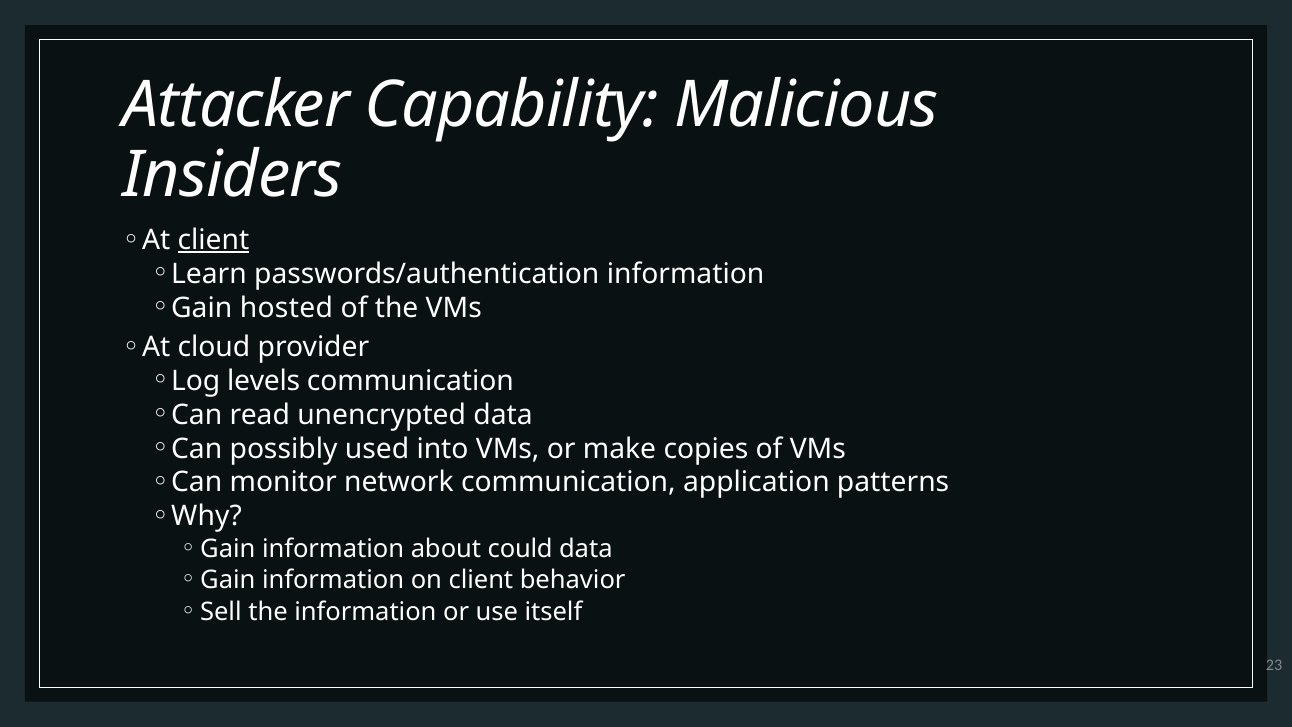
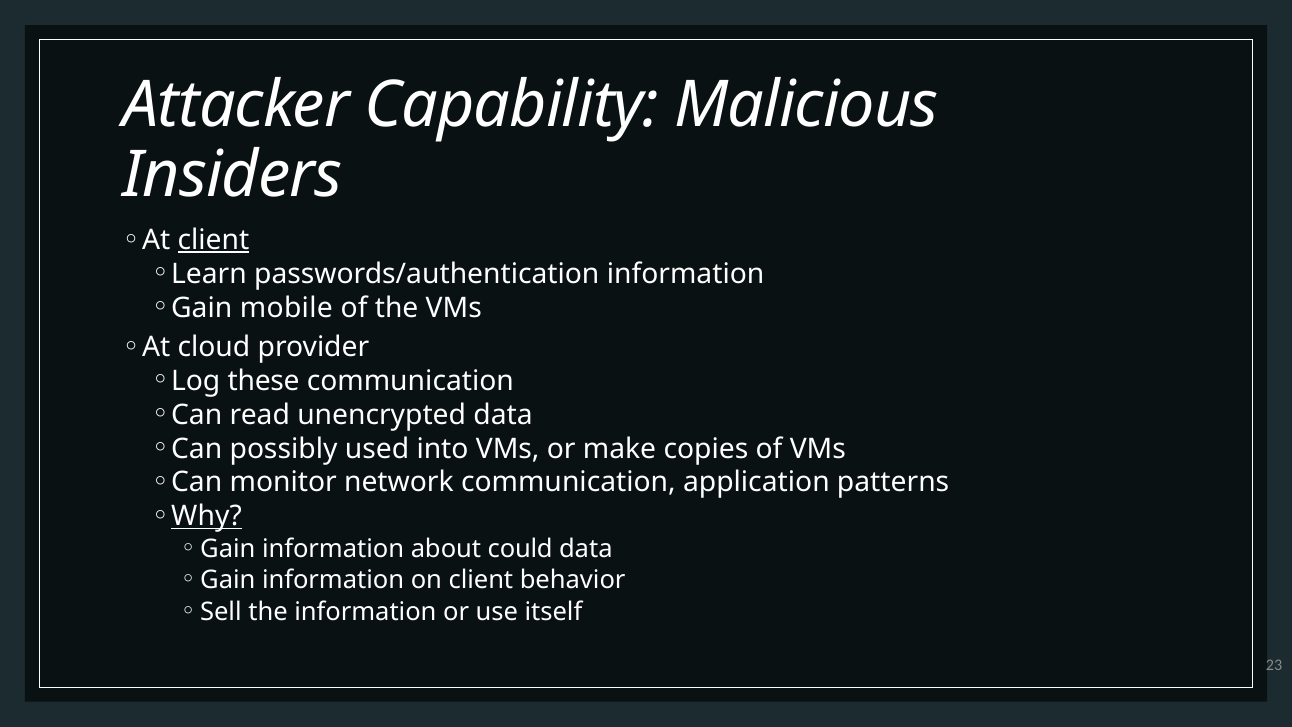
hosted: hosted -> mobile (286, 308)
levels: levels -> these (264, 381)
Why underline: none -> present (207, 516)
